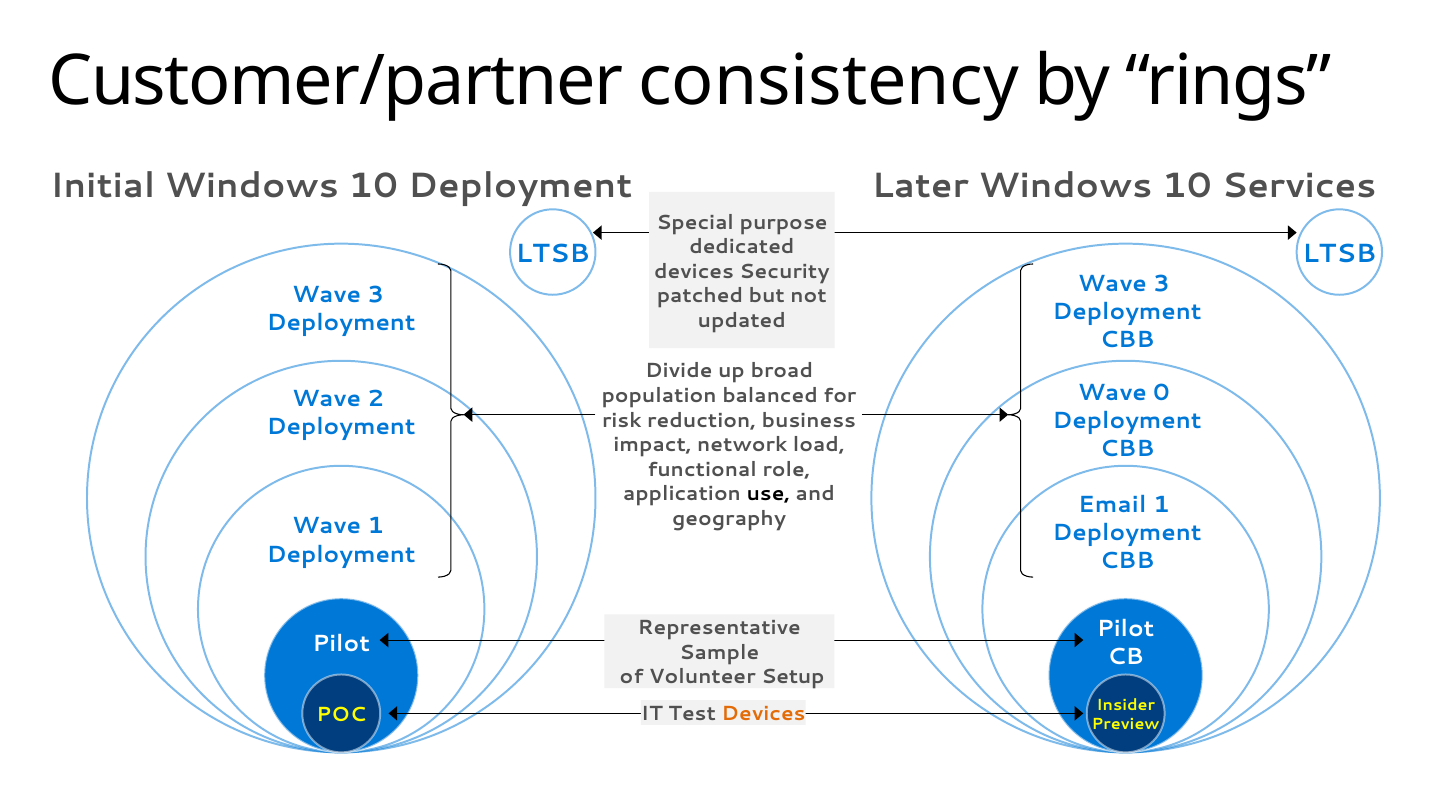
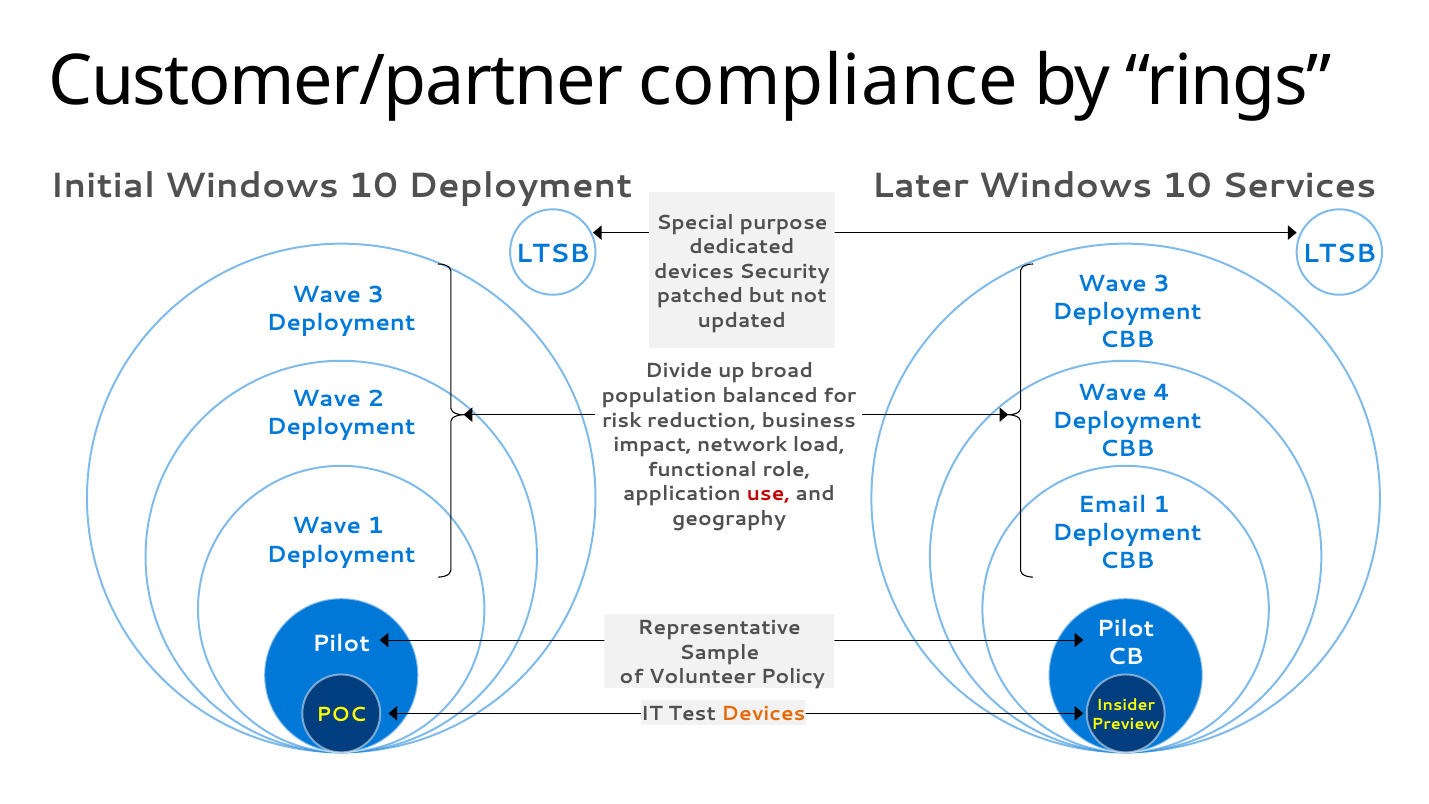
consistency: consistency -> compliance (828, 82)
0: 0 -> 4 (1162, 393)
use colour: black -> red (768, 494)
Setup: Setup -> Policy (793, 677)
